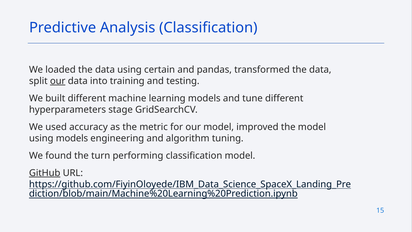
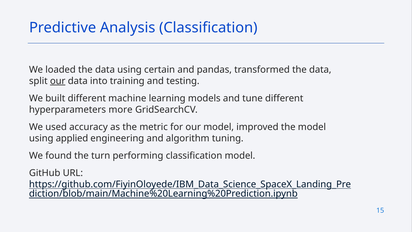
stage: stage -> more (121, 109)
using models: models -> applied (72, 138)
GitHub underline: present -> none (45, 173)
